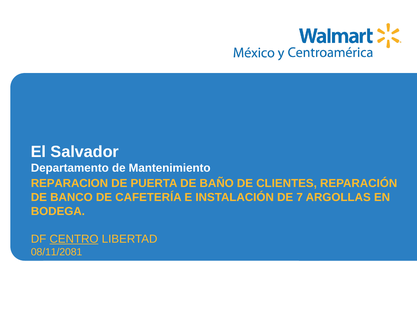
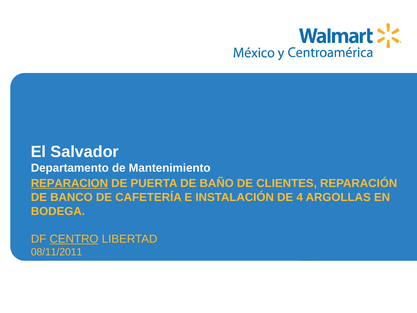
REPARACION underline: none -> present (69, 183)
7: 7 -> 4 (300, 197)
08/11/2081: 08/11/2081 -> 08/11/2011 (57, 252)
